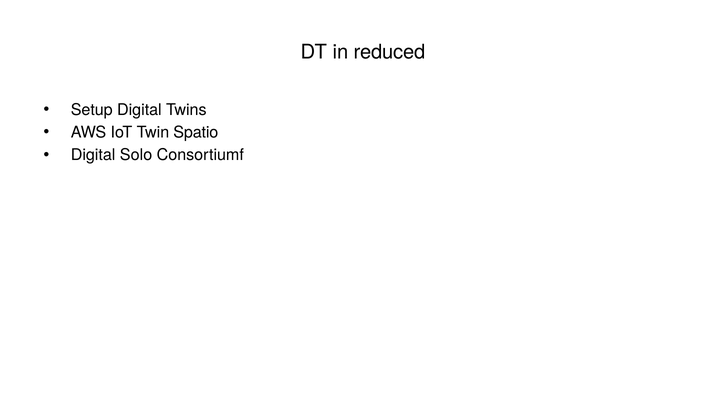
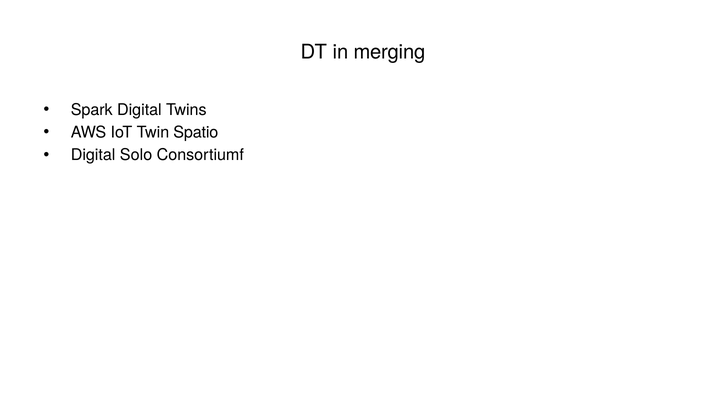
reduced: reduced -> merging (389, 52)
Setup: Setup -> Spark (92, 110)
